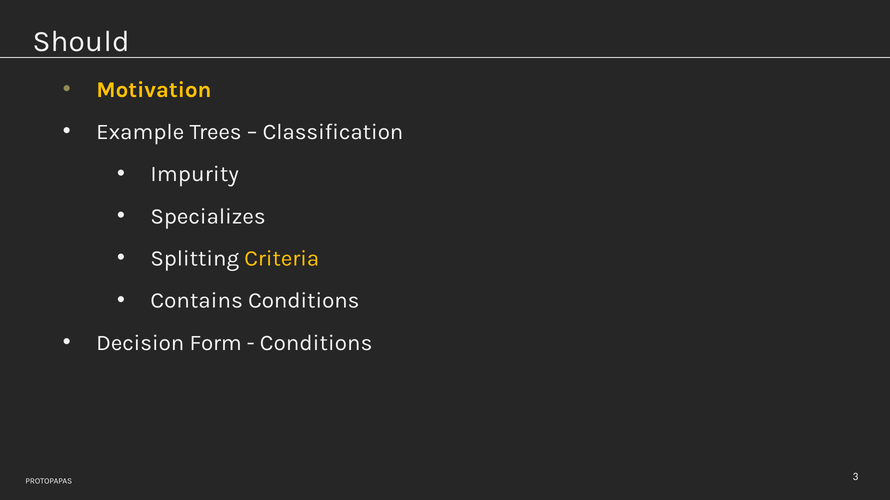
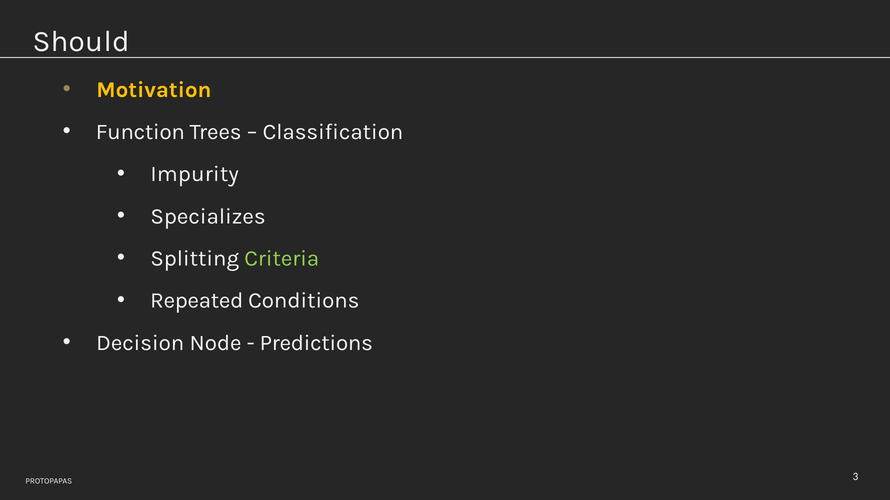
Example: Example -> Function (140, 132)
Criteria colour: yellow -> light green (282, 259)
Contains: Contains -> Repeated (197, 301)
Form: Form -> Node (216, 343)
Conditions: Conditions -> Predictions (316, 343)
